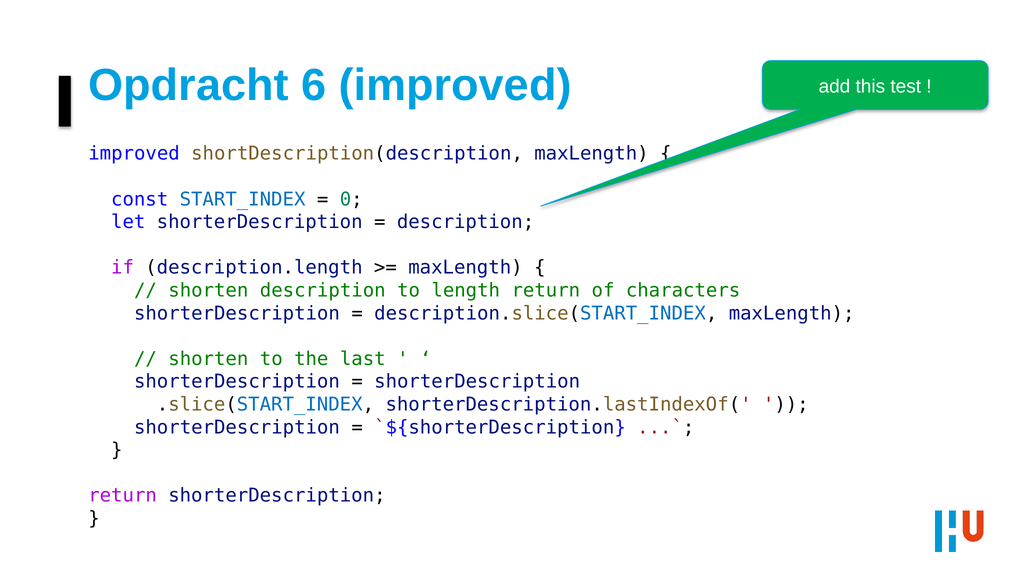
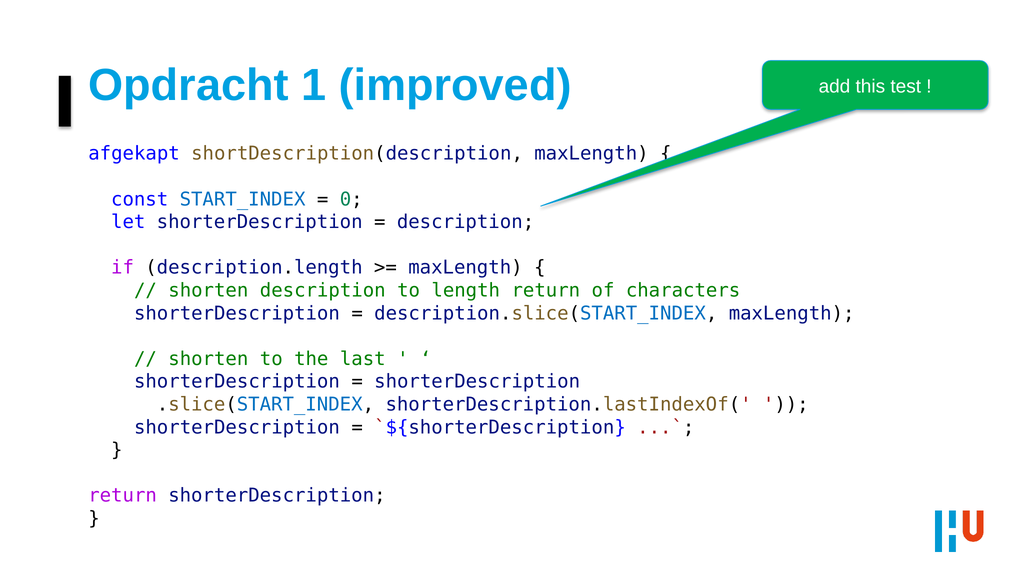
6: 6 -> 1 (314, 85)
improved: improved -> afgekapt (134, 154)
